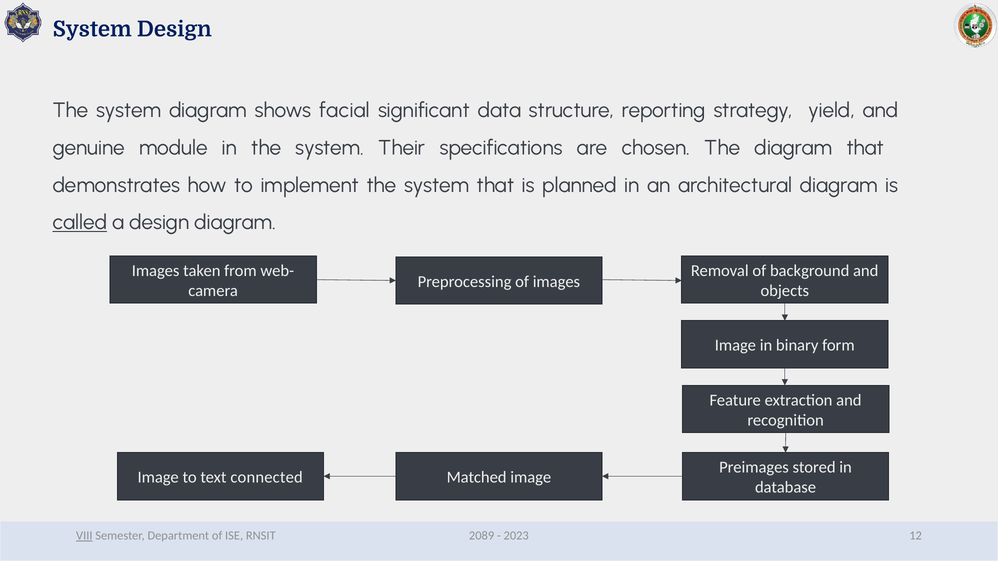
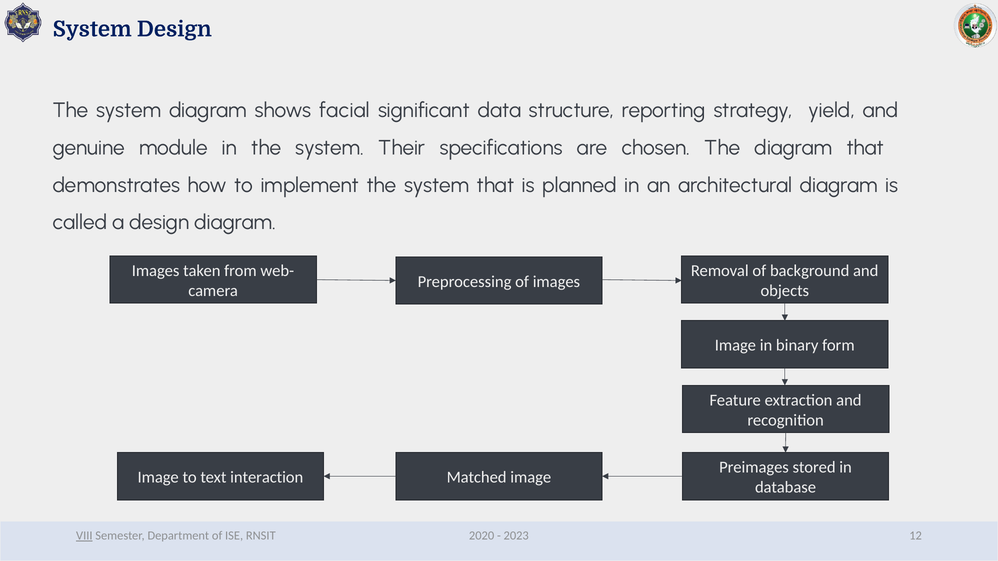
called underline: present -> none (80, 223)
connected: connected -> interaction (267, 478)
2089: 2089 -> 2020 (482, 536)
